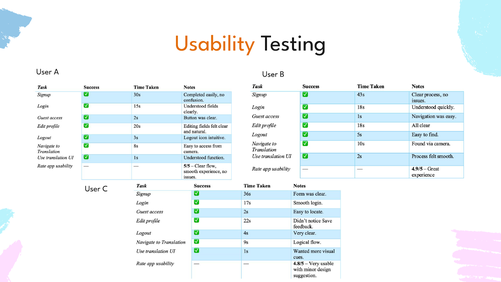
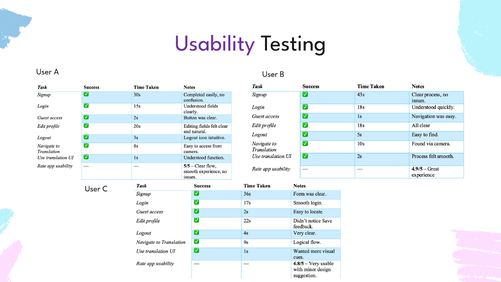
Usability colour: orange -> purple (215, 43)
